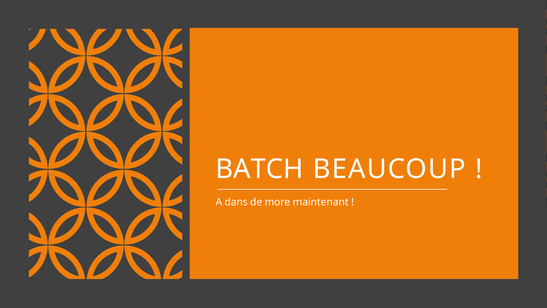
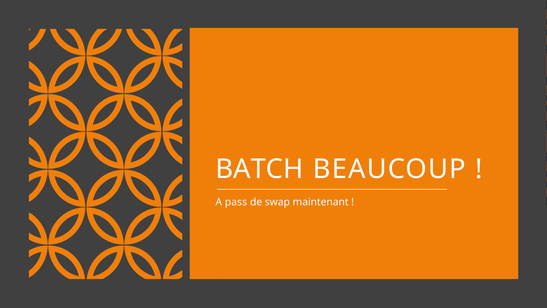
dans: dans -> pass (236, 202)
more: more -> swap (277, 202)
